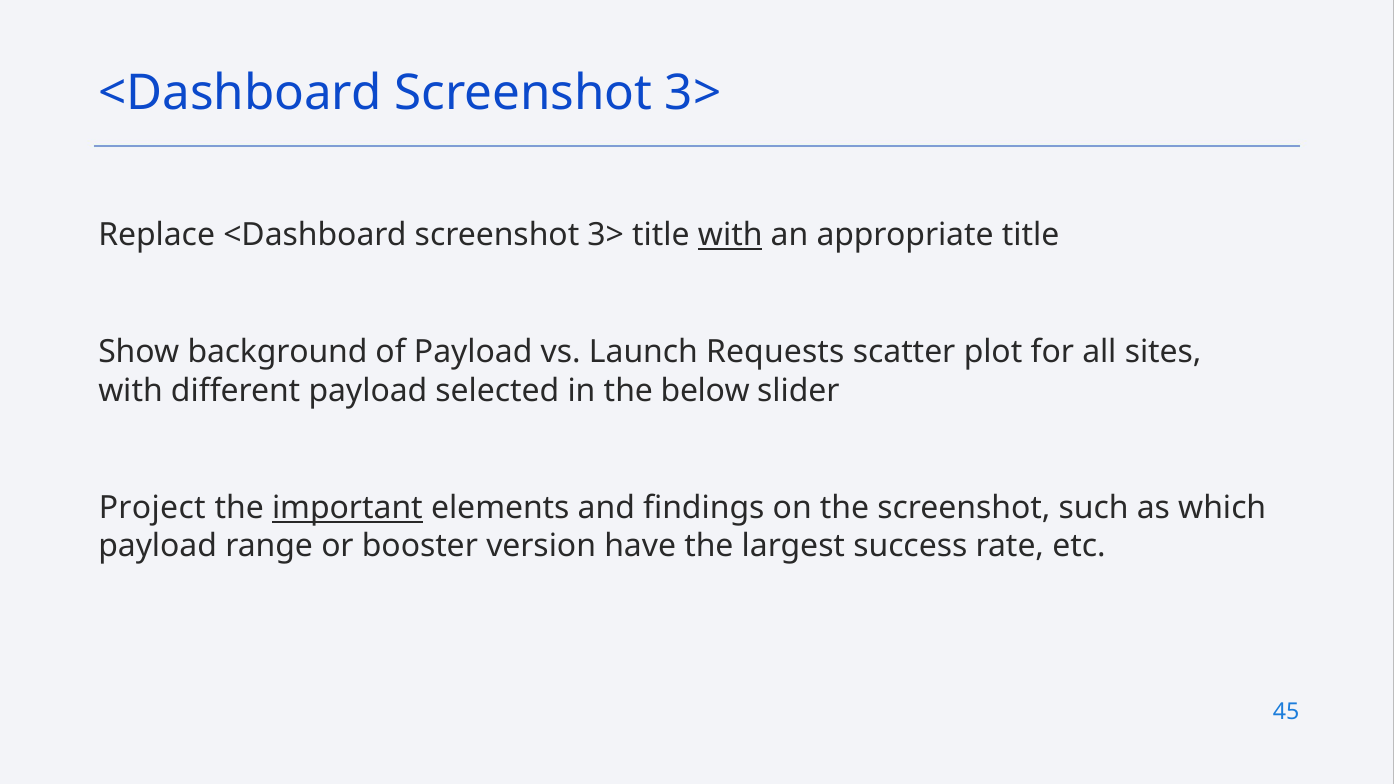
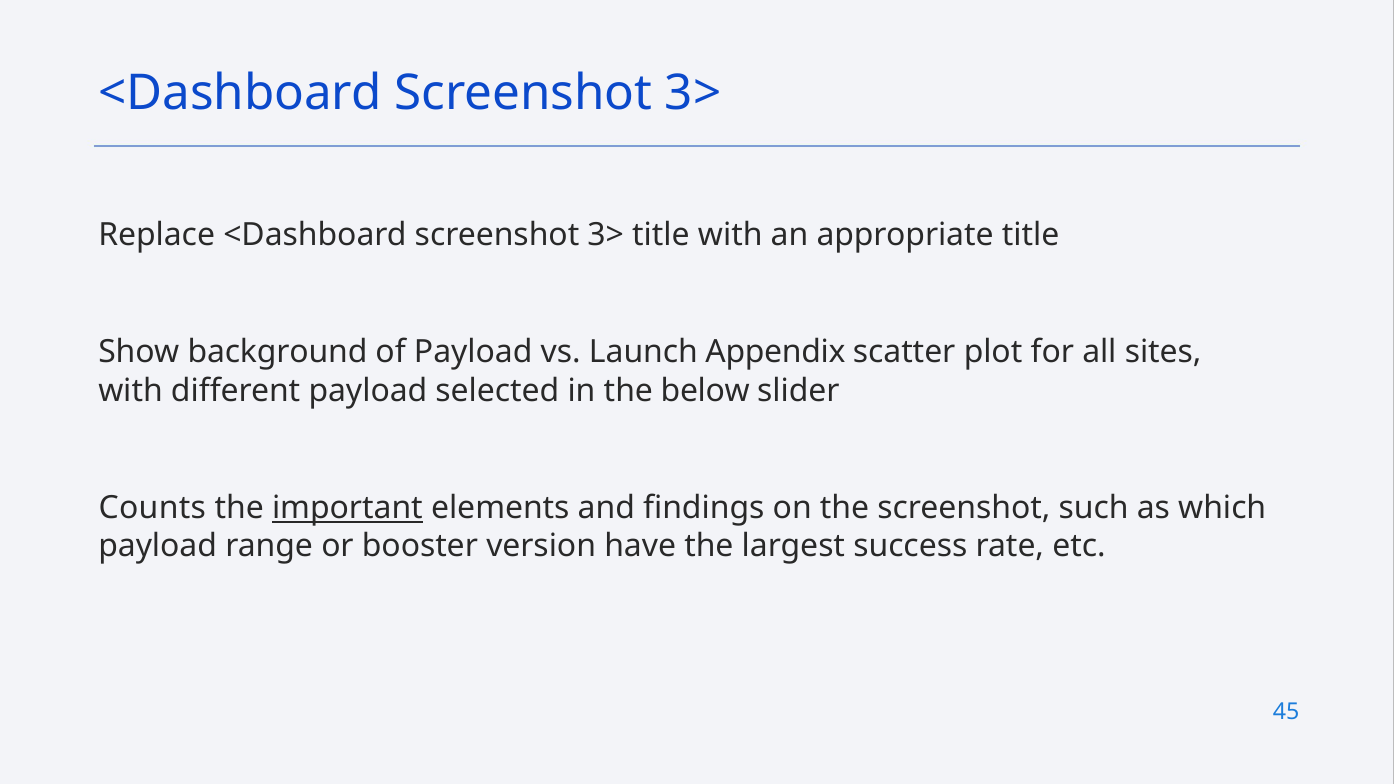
with underline: present -> none (730, 235)
Requests: Requests -> Appendix (775, 352)
Project: Project -> Counts (152, 508)
